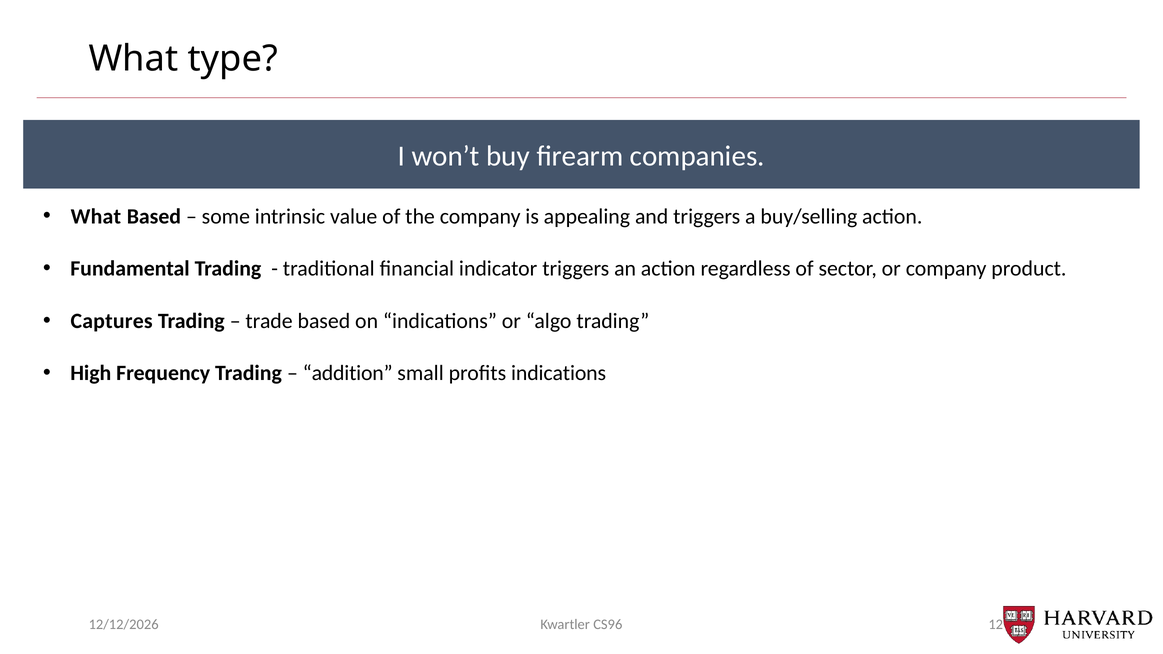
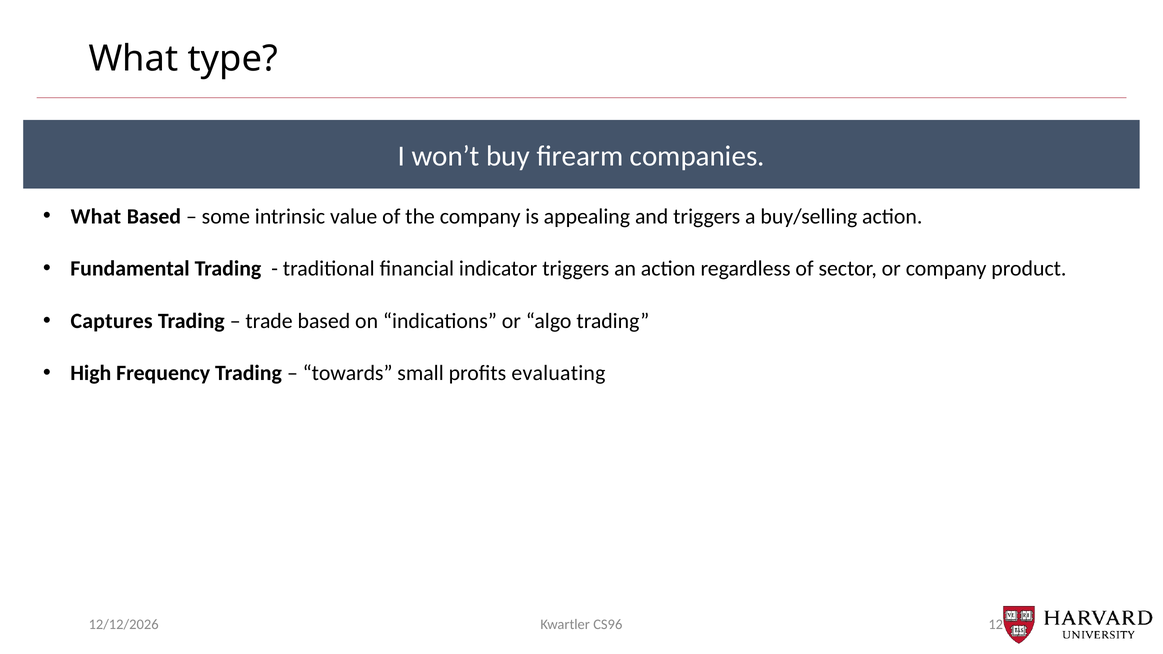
addition: addition -> towards (348, 373)
profits indications: indications -> evaluating (558, 373)
